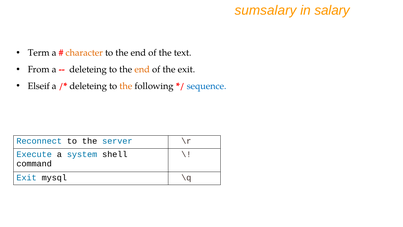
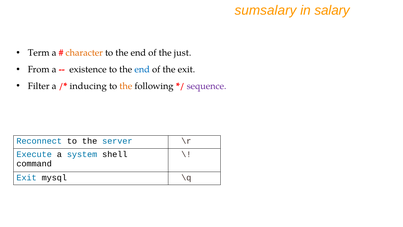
text: text -> just (183, 53)
deleteing: deleteing -> existence (88, 69)
end colour: orange -> blue (142, 69)
Elseif: Elseif -> Filter (39, 86)
deleteing: deleteing -> inducing (88, 86)
sequence colour: blue -> purple (207, 86)
